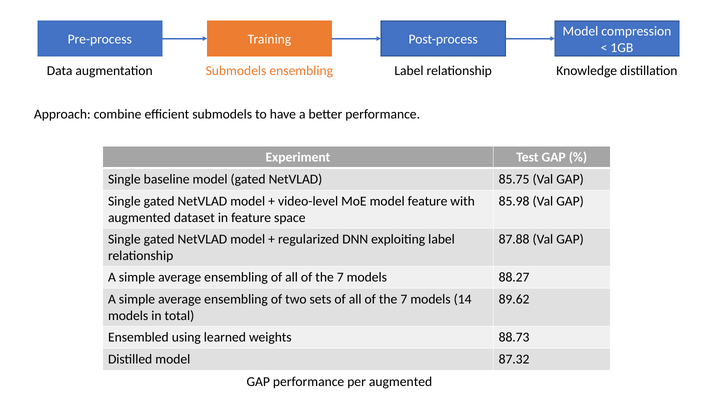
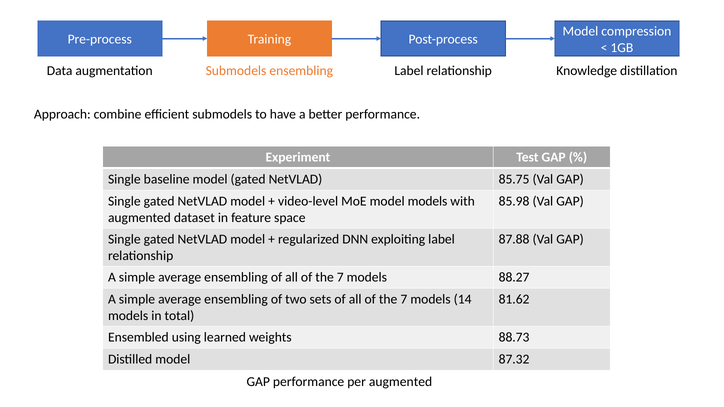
model feature: feature -> models (428, 202)
89.62: 89.62 -> 81.62 (514, 300)
